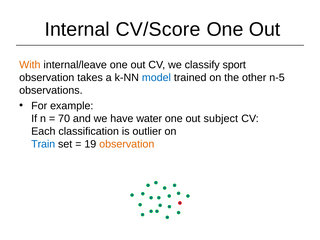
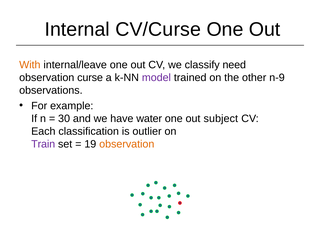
CV/Score: CV/Score -> CV/Curse (158, 29)
sport: sport -> need (234, 65)
takes: takes -> curse (90, 78)
model colour: blue -> purple (156, 78)
n-5: n-5 -> n-9 (277, 78)
70: 70 -> 30 (64, 119)
Train colour: blue -> purple (43, 144)
